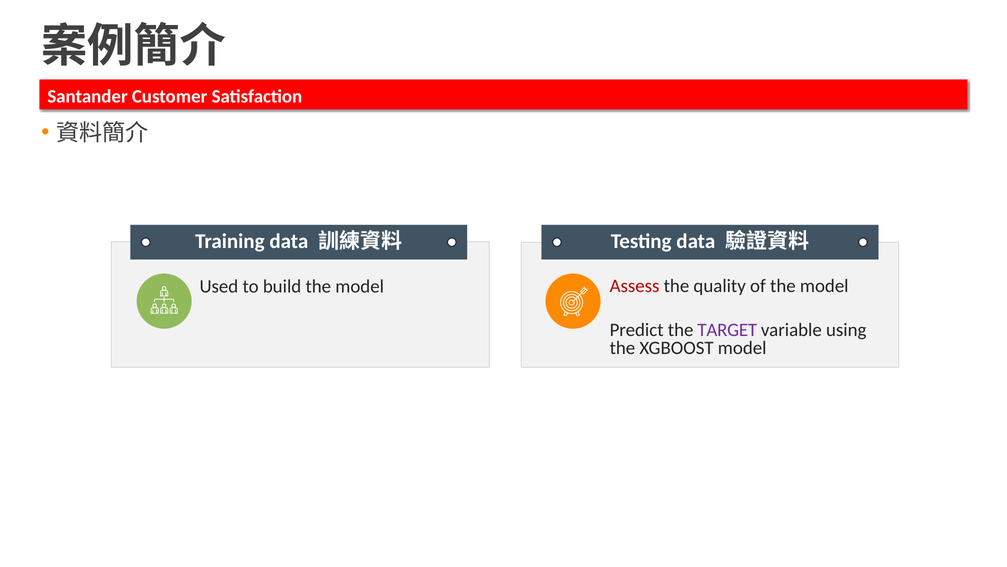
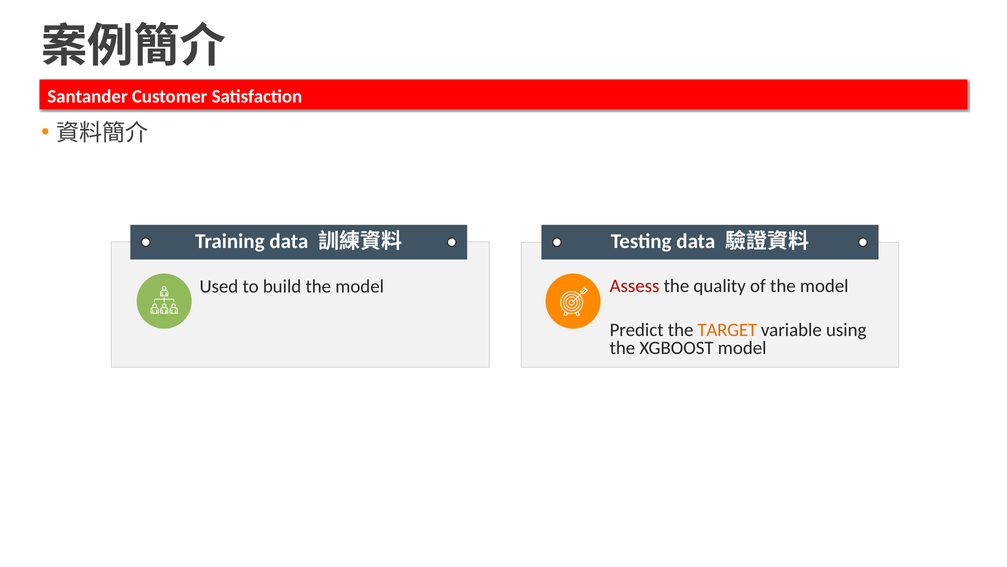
TARGET colour: purple -> orange (727, 330)
